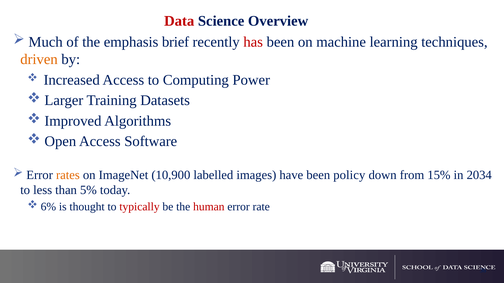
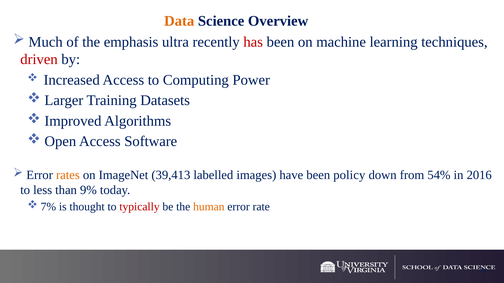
Data colour: red -> orange (179, 21)
brief: brief -> ultra (175, 42)
driven colour: orange -> red (39, 60)
10,900: 10,900 -> 39,413 (171, 175)
15%: 15% -> 54% (439, 175)
2034: 2034 -> 2016 (479, 175)
5%: 5% -> 9% (88, 190)
6%: 6% -> 7% (48, 207)
human colour: red -> orange (209, 207)
